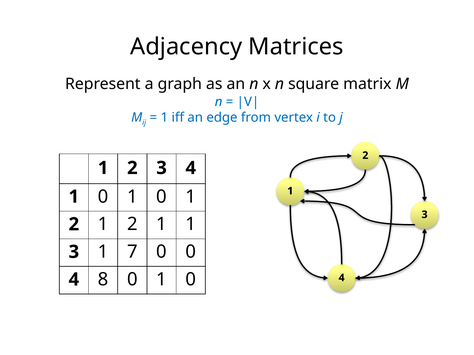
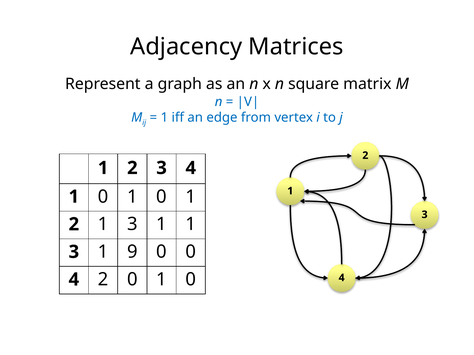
2 1 2: 2 -> 3 (132, 225)
7: 7 -> 9 (132, 252)
4 8: 8 -> 2 (103, 280)
